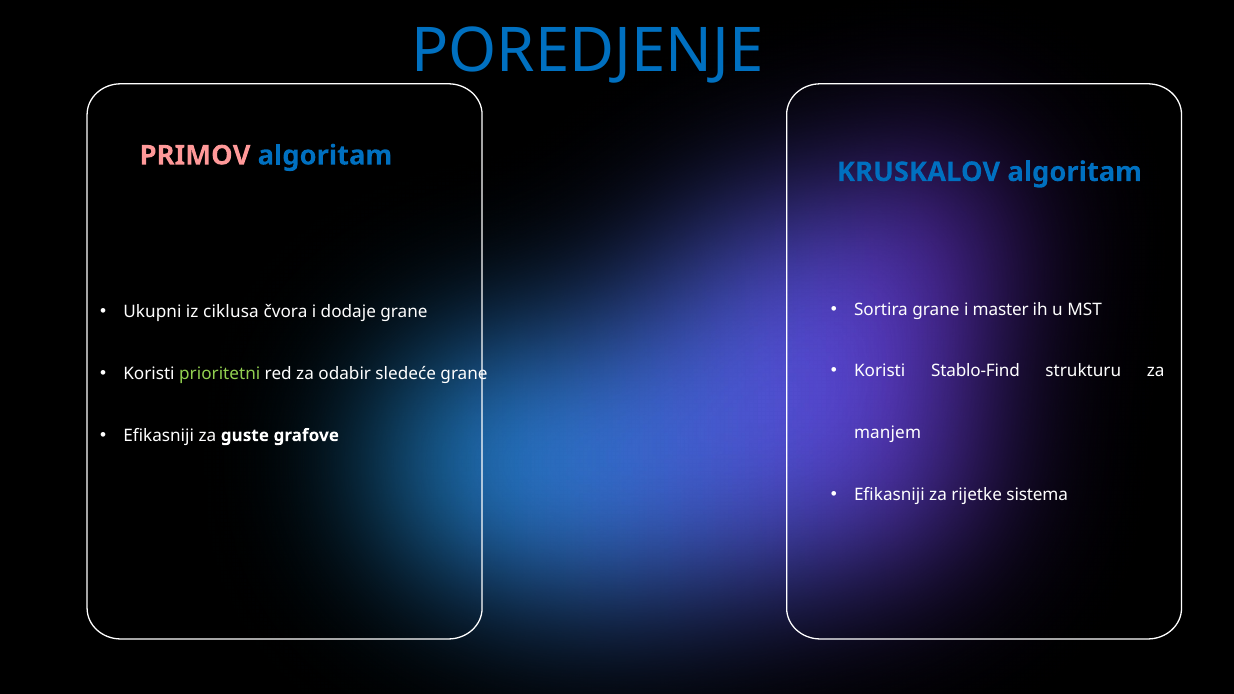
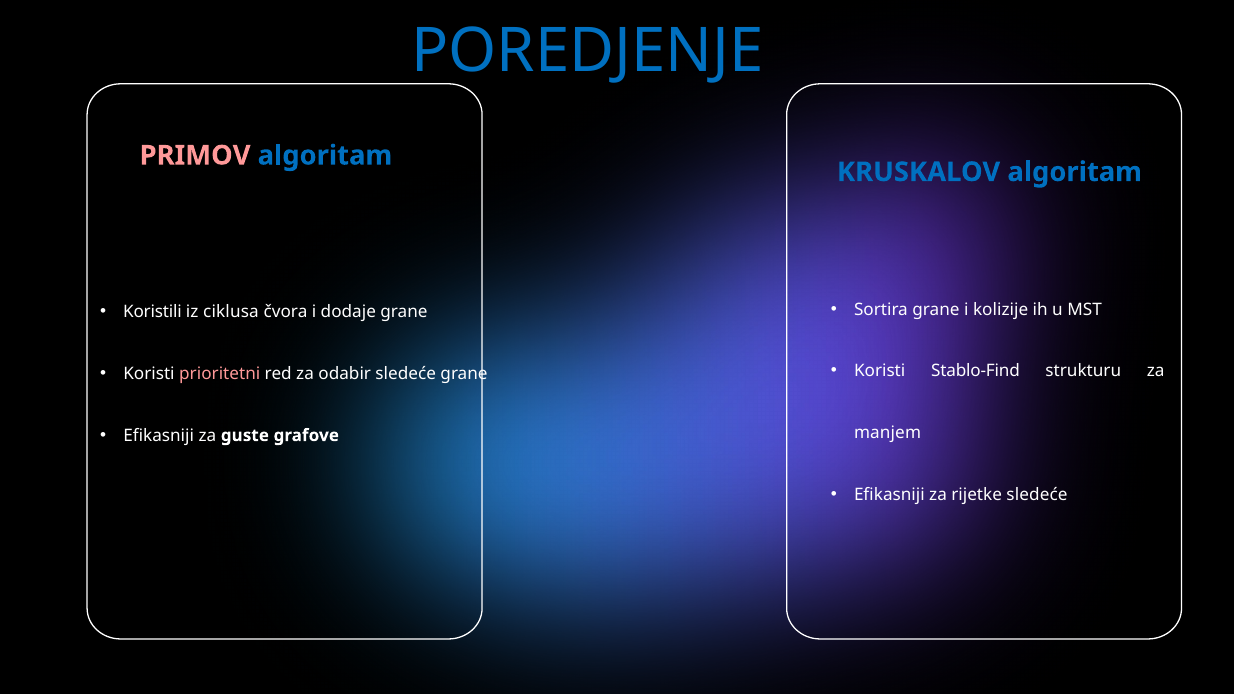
master: master -> kolizije (1001, 310)
Ukupni: Ukupni -> Koristili (152, 312)
prioritetni colour: light green -> pink (220, 374)
rijetke sistema: sistema -> sledeće (1037, 495)
